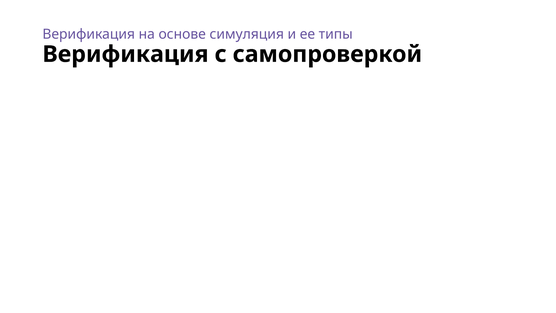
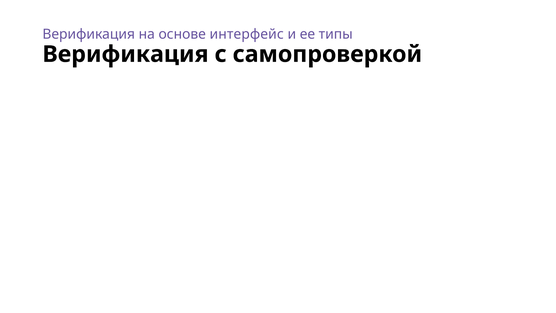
симуляция: симуляция -> интерфейс (247, 34)
